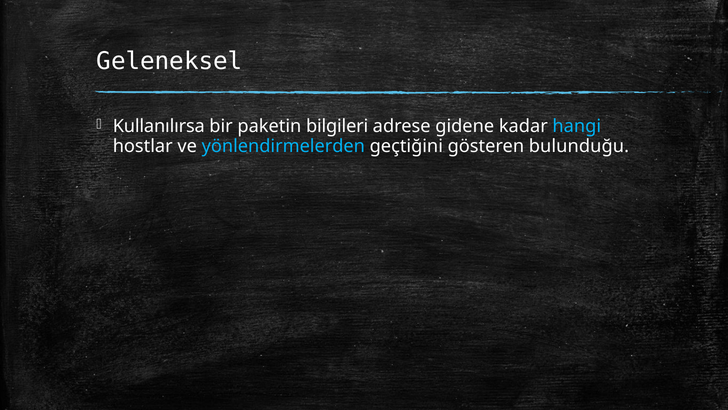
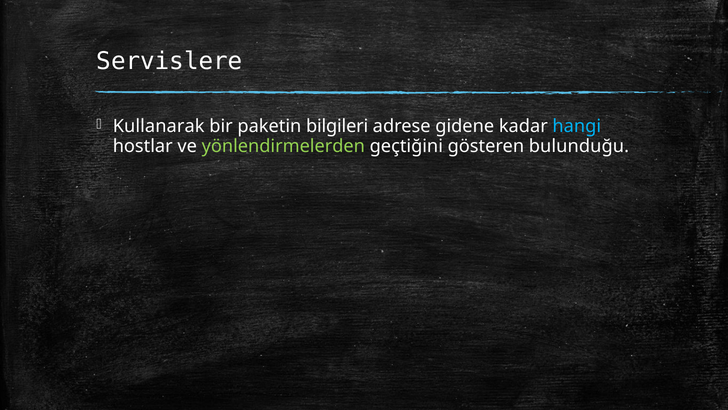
Geleneksel: Geleneksel -> Servislere (169, 61)
Kullanılırsa: Kullanılırsa -> Kullanarak (159, 126)
yönlendirmelerden colour: light blue -> light green (283, 146)
